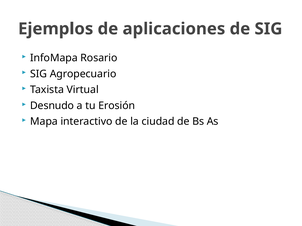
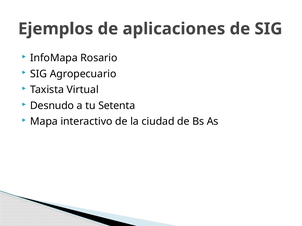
Erosión: Erosión -> Setenta (117, 106)
